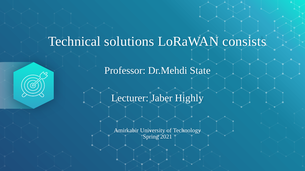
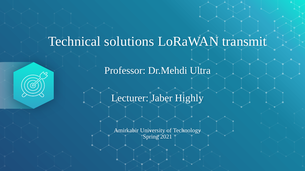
consists: consists -> transmit (244, 42)
State: State -> Ultra (200, 71)
